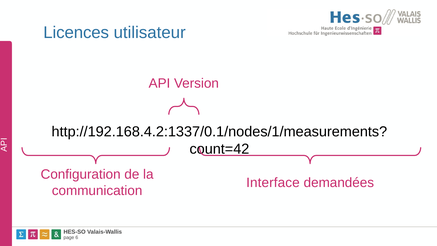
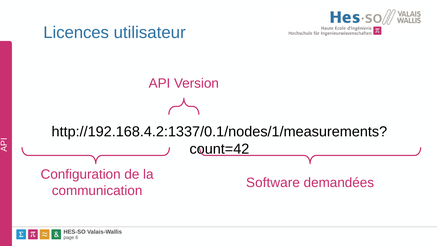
Interface: Interface -> Software (273, 182)
